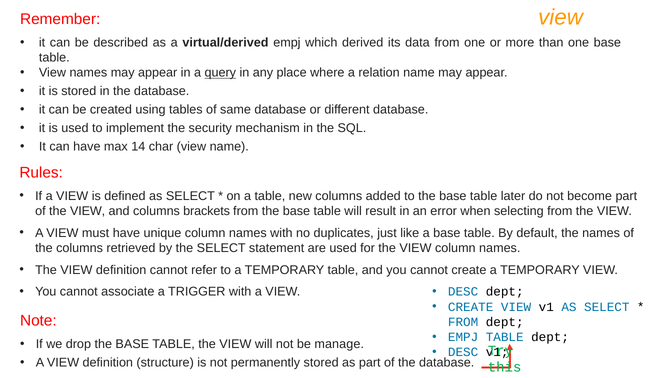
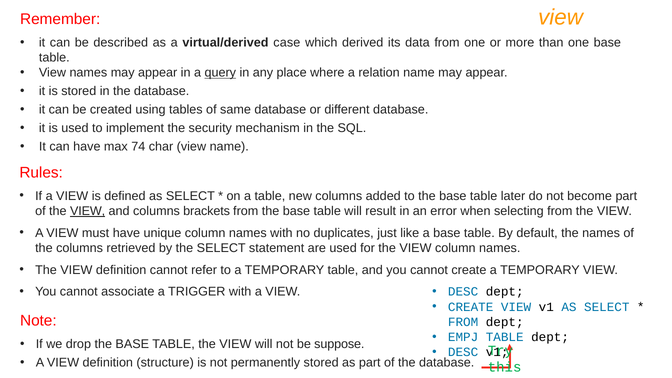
virtual/derived empj: empj -> case (287, 43)
14: 14 -> 74 (138, 147)
VIEW underline: none -> present (88, 211)
manage: manage -> suppose (339, 344)
